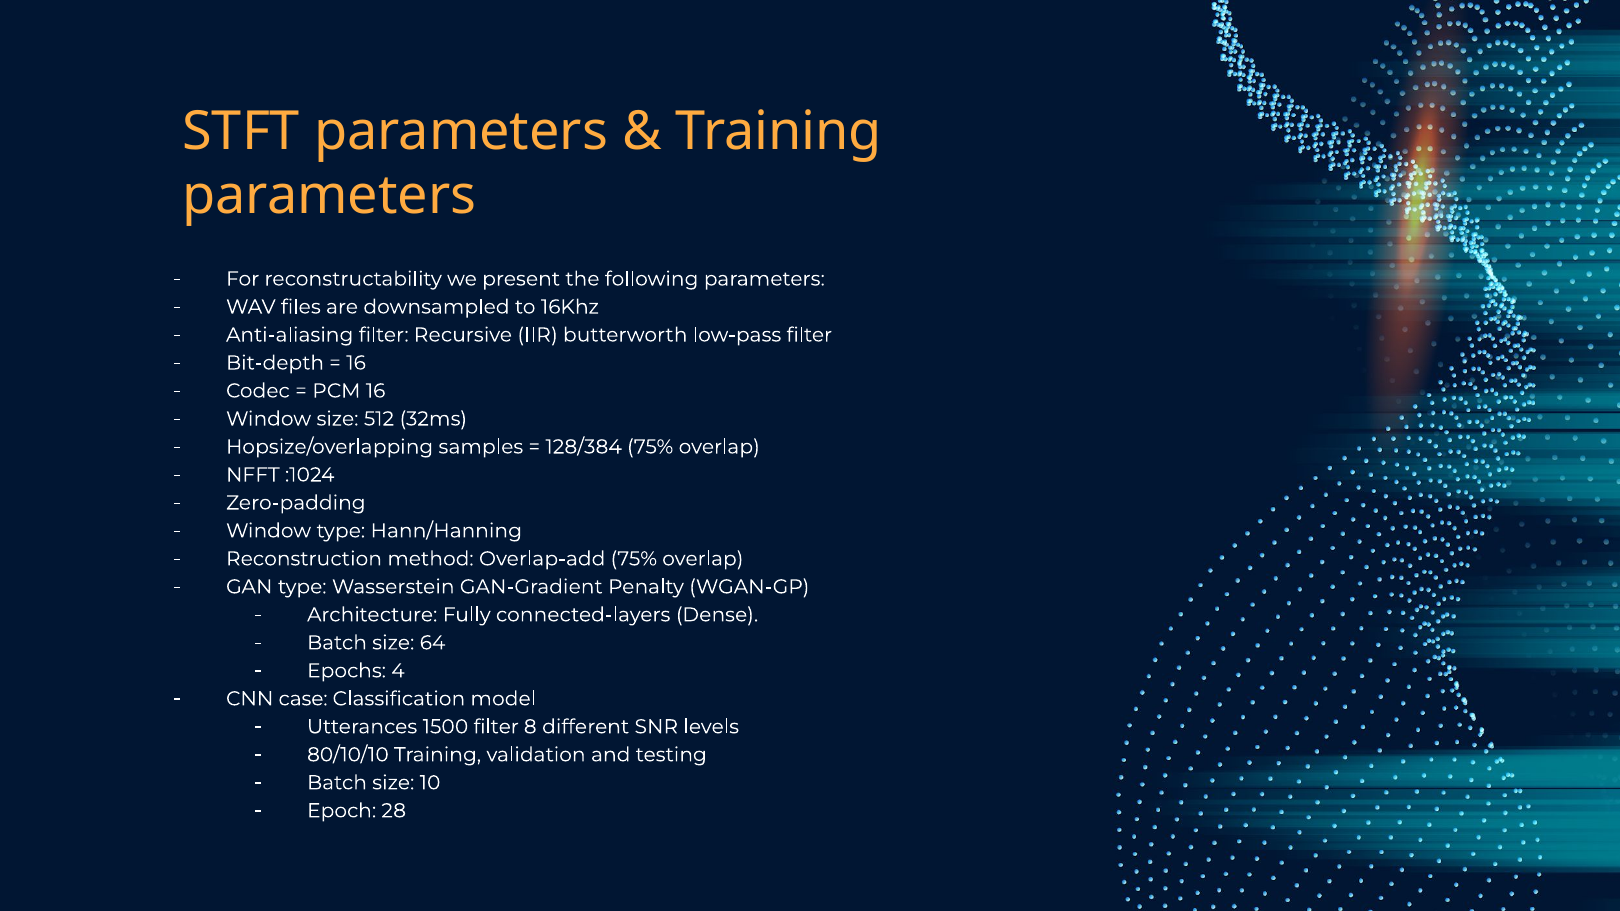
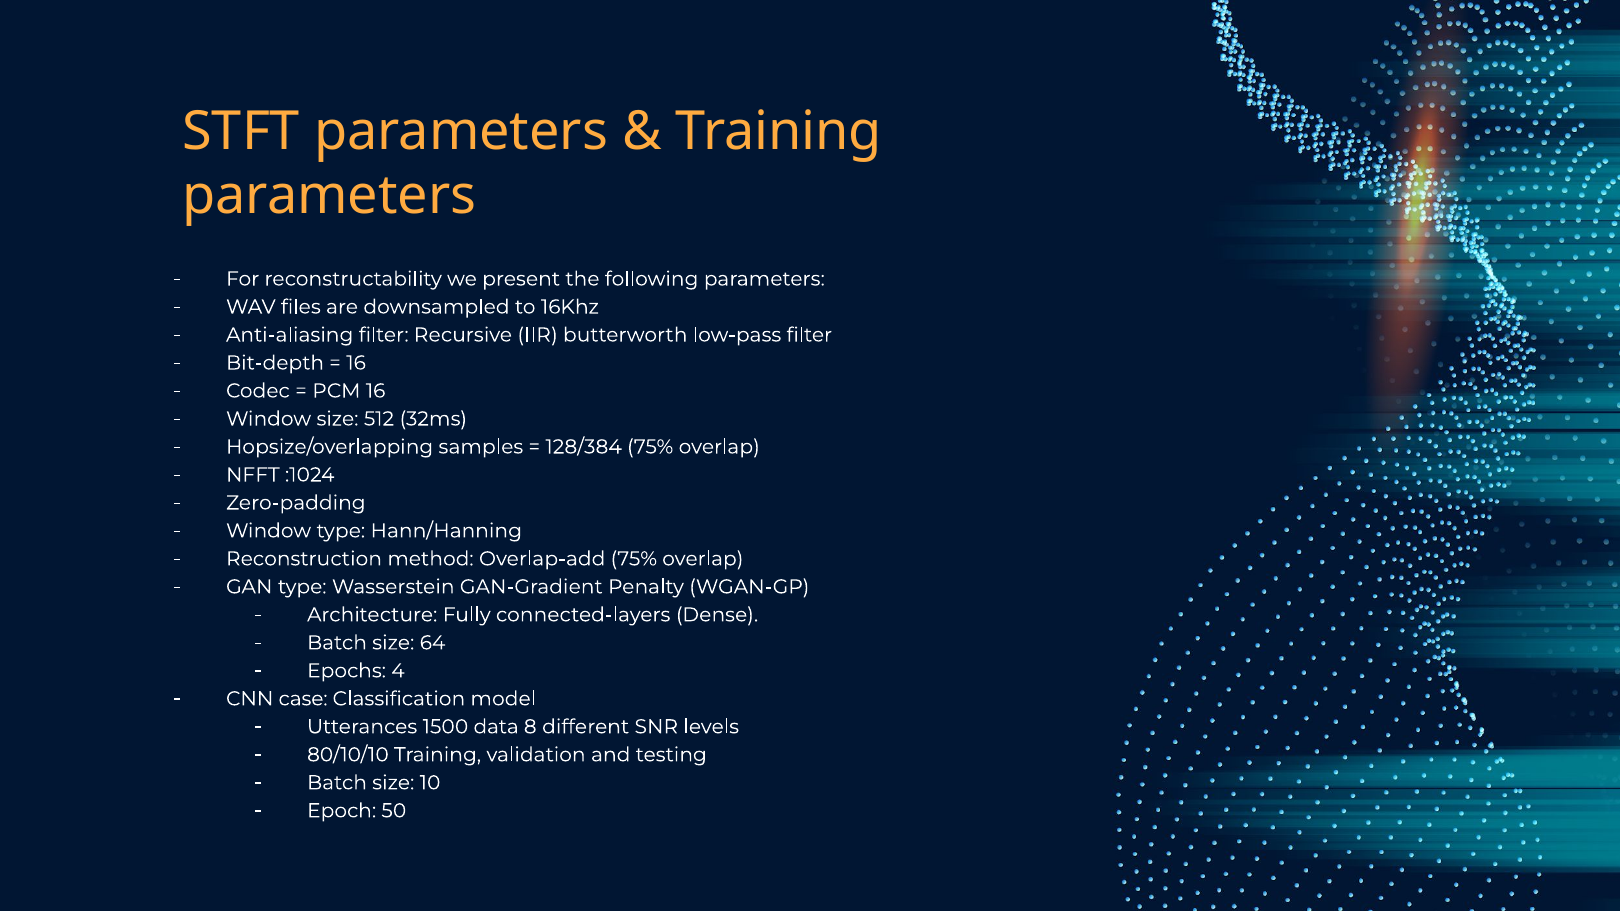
1500 filter: filter -> data (496, 727)
28: 28 -> 50 (394, 811)
